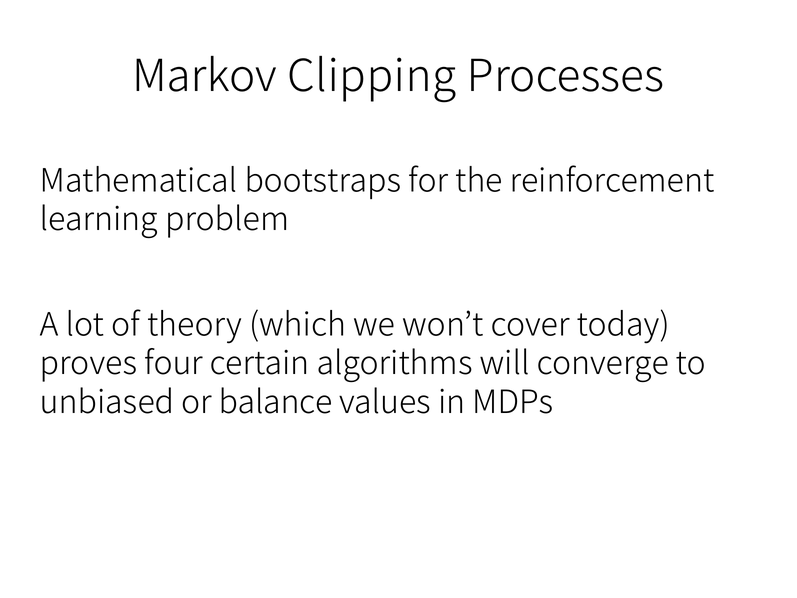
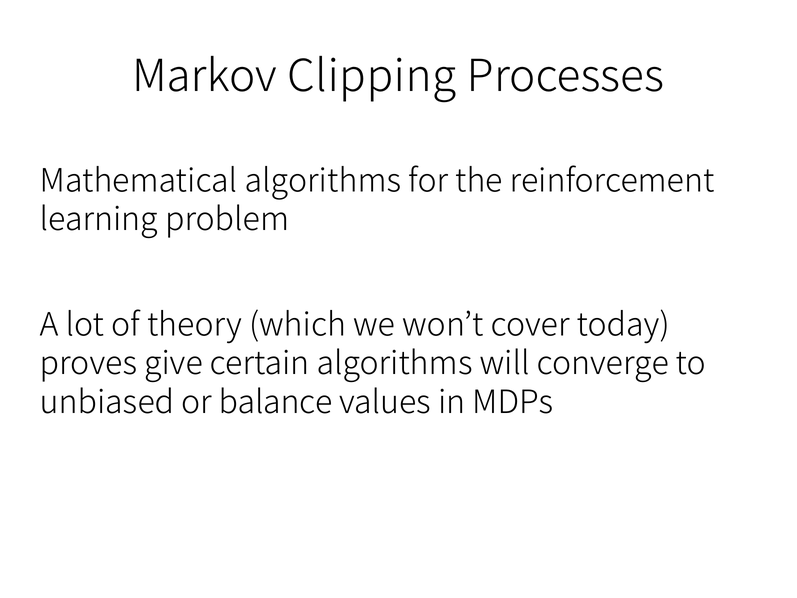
Mathematical bootstraps: bootstraps -> algorithms (323, 181)
four: four -> give (173, 364)
